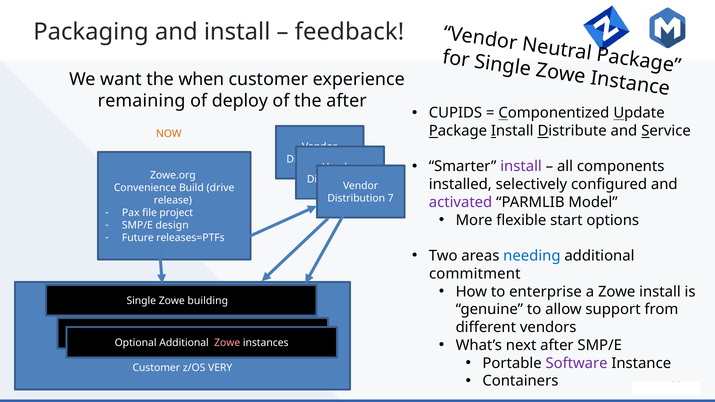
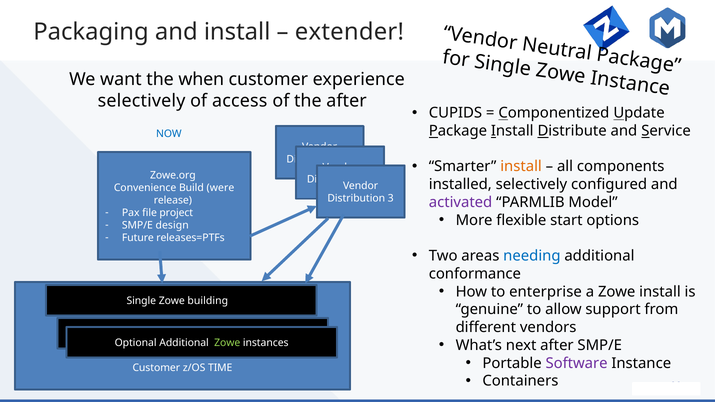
feedback: feedback -> extender (349, 32)
remaining: remaining -> selectively (142, 101)
deploy: deploy -> access (240, 101)
NOW colour: orange -> blue (169, 134)
install colour: purple -> orange (521, 167)
drive: drive -> were (220, 188)
7: 7 -> 3 (391, 199)
commitment: commitment -> conformance (475, 274)
Zowe colour: pink -> light green (227, 343)
VERY: VERY -> TIME (220, 368)
